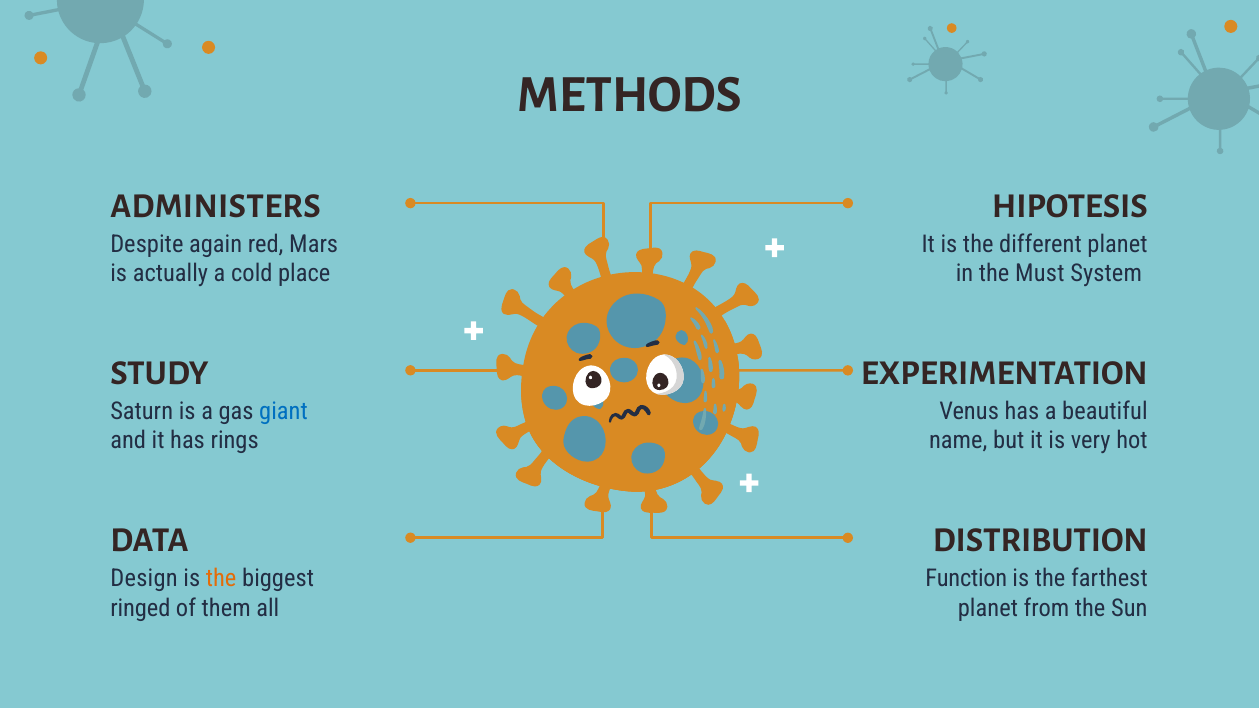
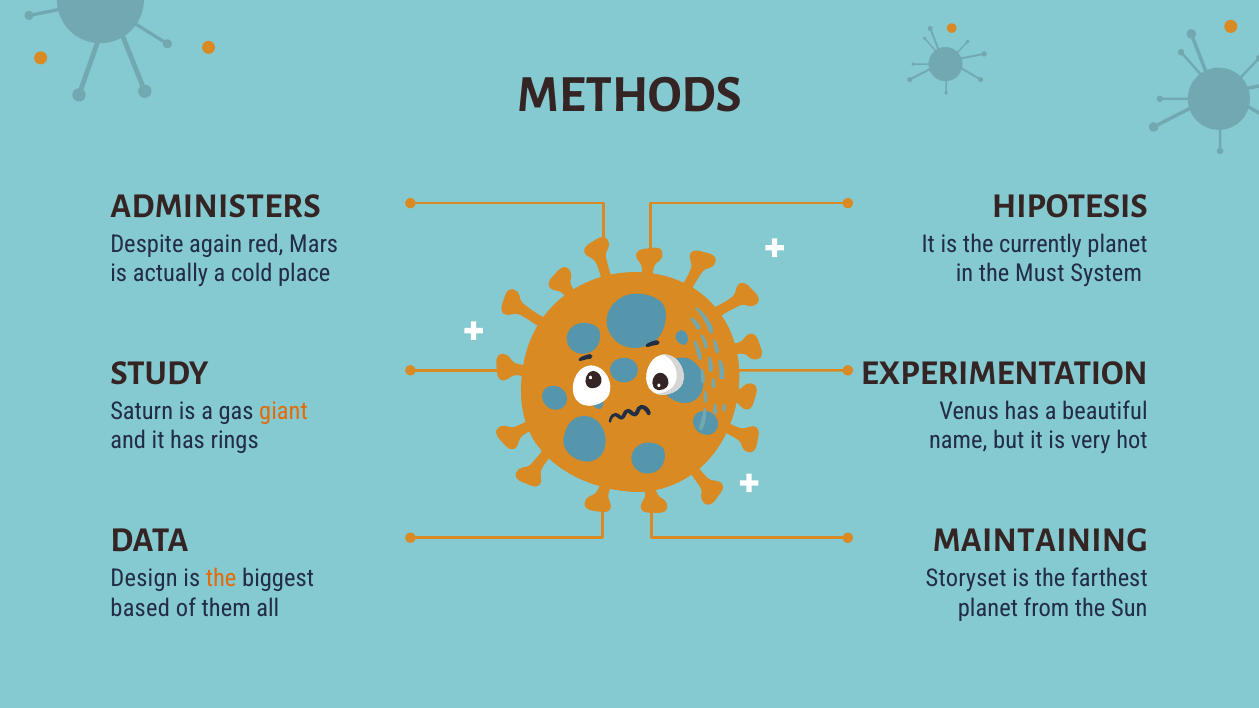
different: different -> currently (1041, 244)
giant colour: blue -> orange (283, 411)
DISTRIBUTION: DISTRIBUTION -> MAINTAINING (1040, 540)
Function: Function -> Storyset (966, 579)
ringed: ringed -> based (140, 608)
